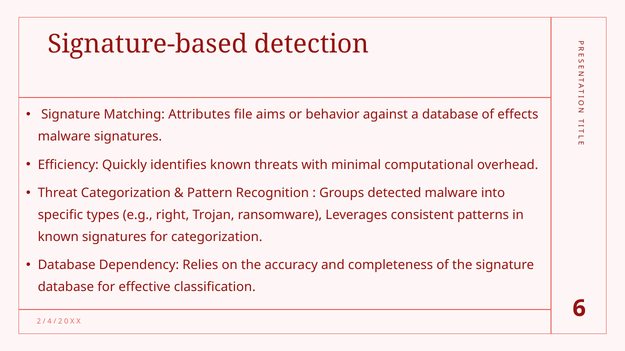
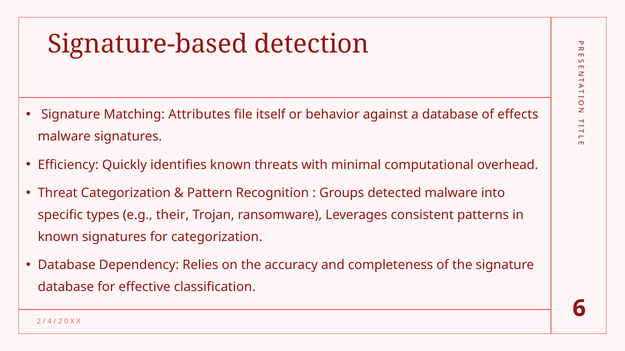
aims: aims -> itself (271, 115)
right: right -> their (173, 215)
